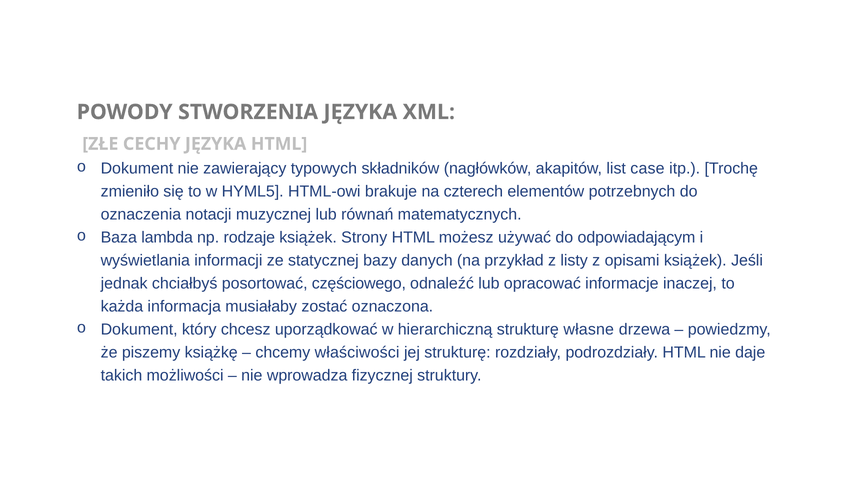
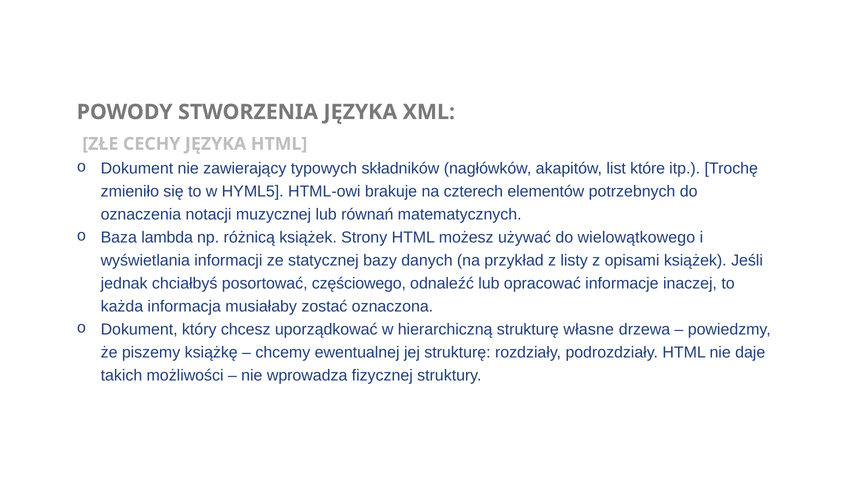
case: case -> które (648, 169)
rodzaje: rodzaje -> różnicą (249, 238)
odpowiadającym: odpowiadającym -> wielowątkowego (636, 238)
właściwości: właściwości -> ewentualnej (357, 353)
